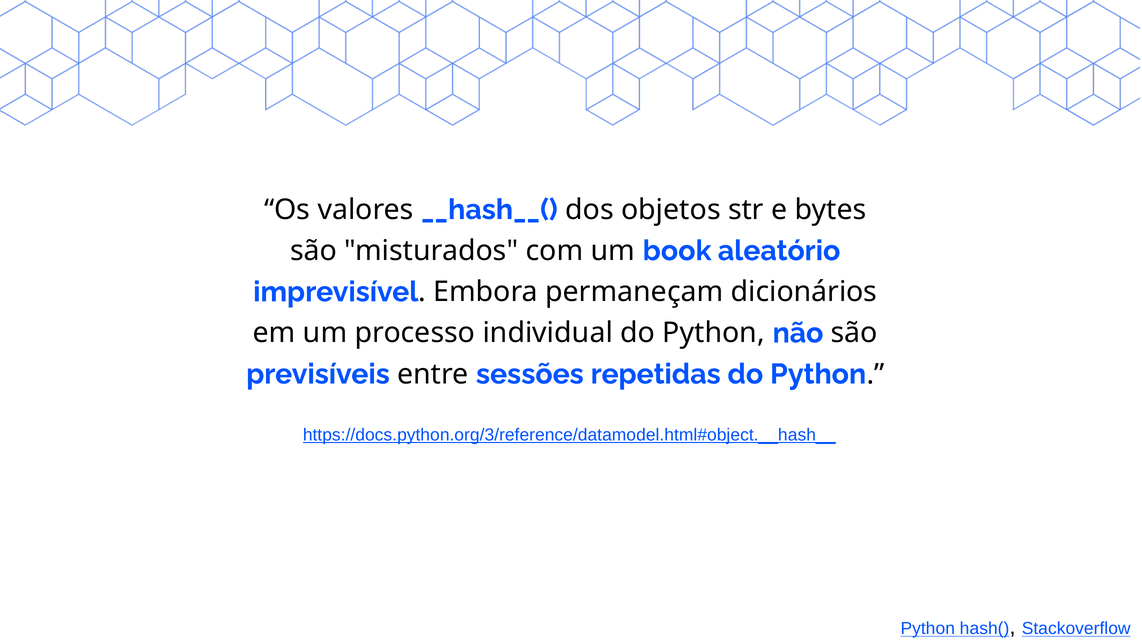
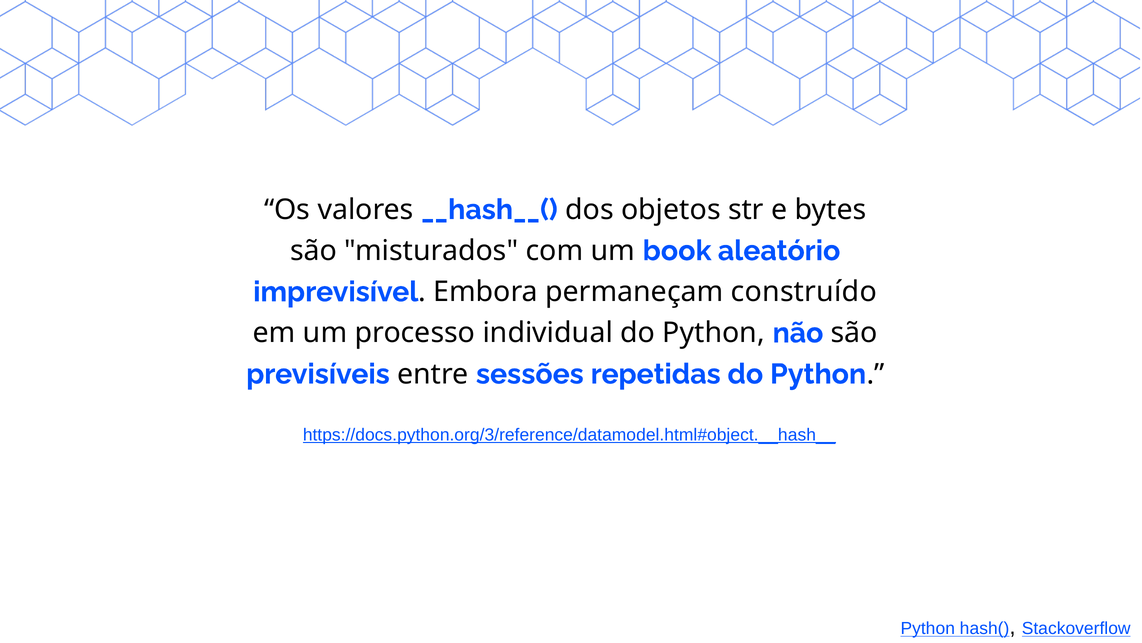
dicionários: dicionários -> construído (804, 292)
